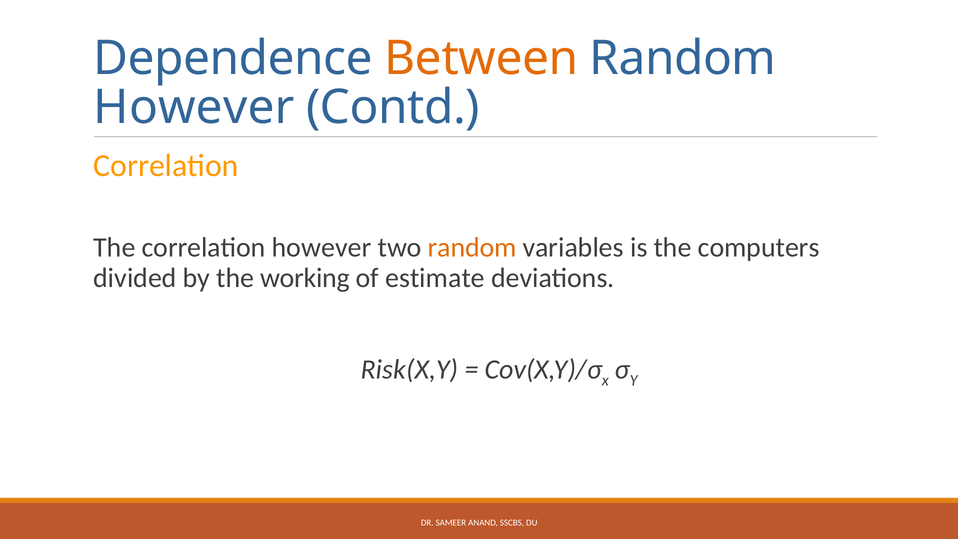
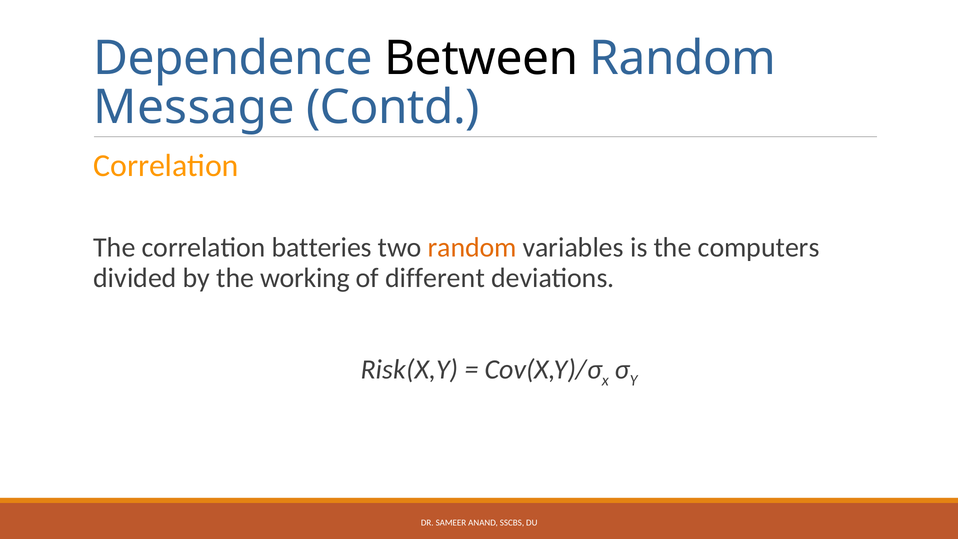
Between colour: orange -> black (481, 58)
However: However -> Message (194, 107)
correlation however: however -> batteries (322, 248)
estimate: estimate -> different (435, 278)
